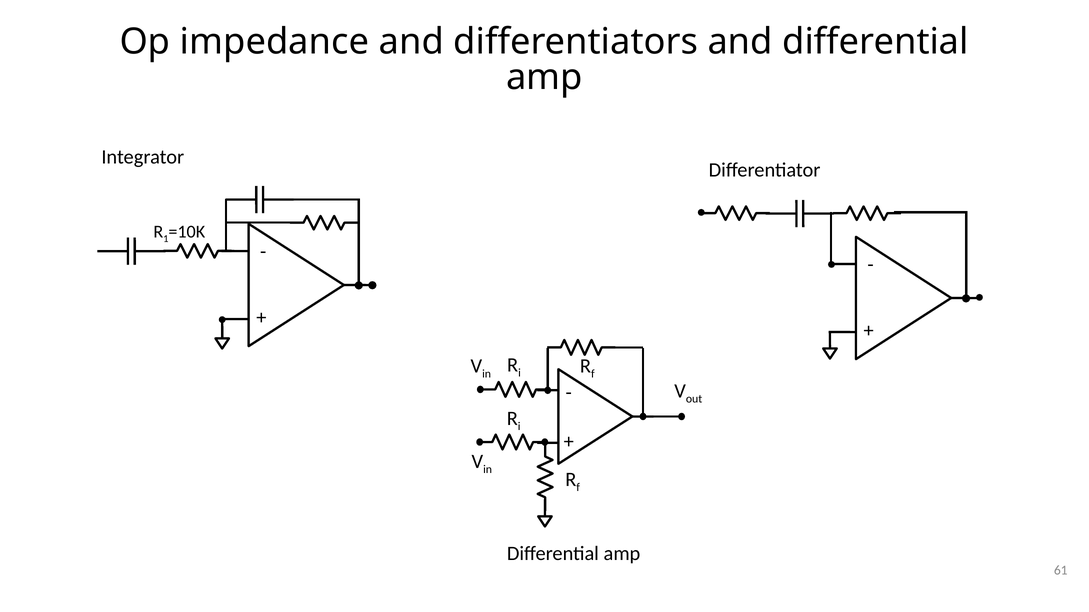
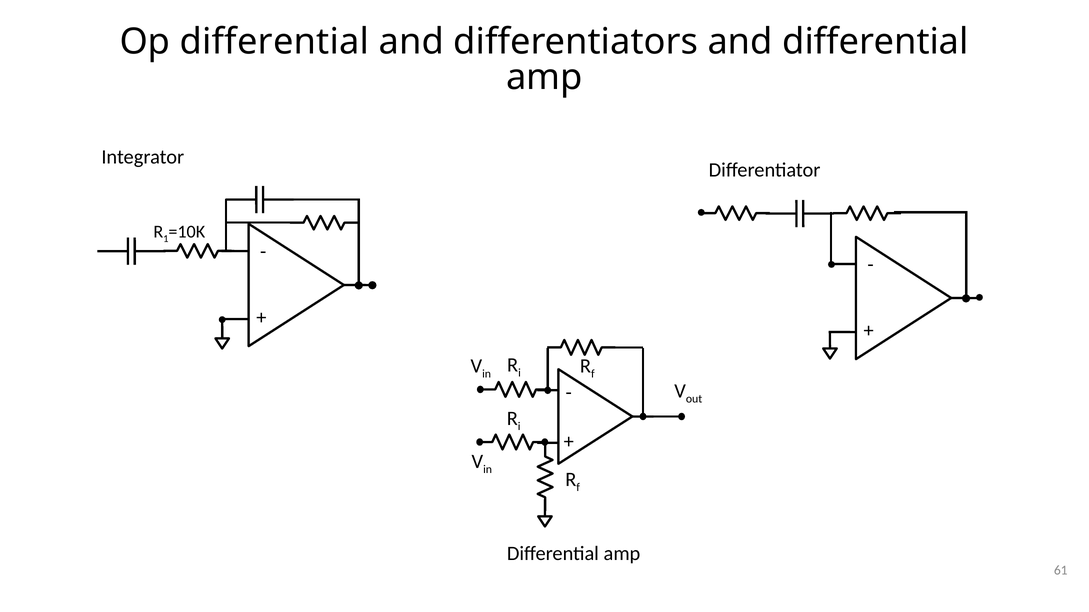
Op impedance: impedance -> differential (274, 42)
